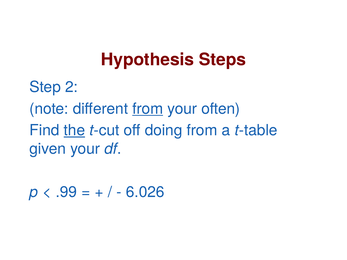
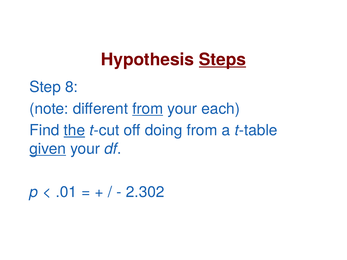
Steps underline: none -> present (223, 60)
2: 2 -> 8 (72, 87)
often: often -> each (221, 109)
given underline: none -> present (48, 149)
.99: .99 -> .01 (66, 192)
6.026: 6.026 -> 2.302 (145, 192)
